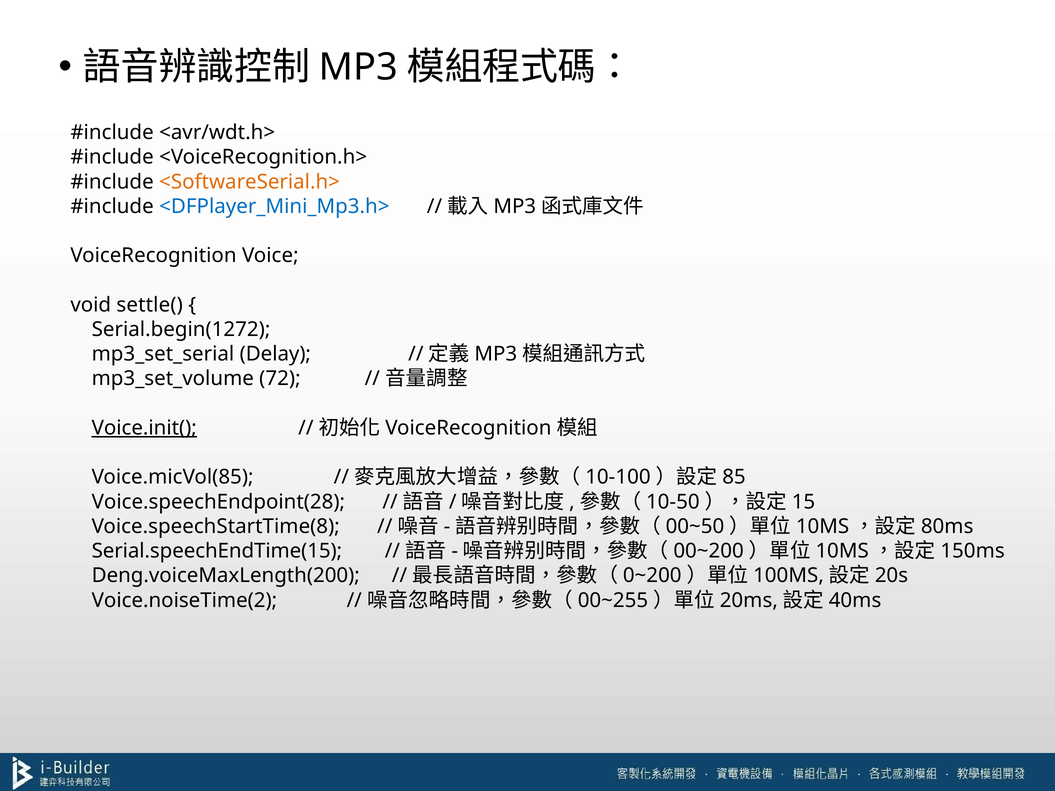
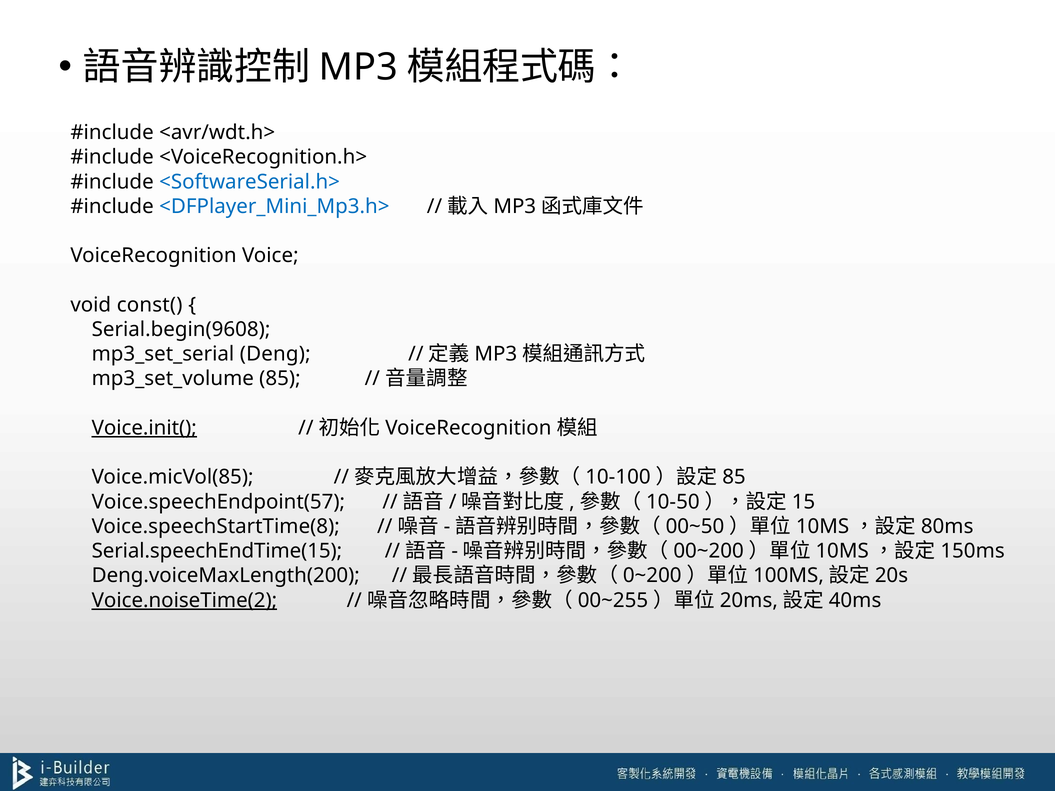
<SoftwareSerial.h> colour: orange -> blue (250, 182)
settle(: settle( -> const( (150, 305)
Serial.begin(1272: Serial.begin(1272 -> Serial.begin(9608 (181, 330)
Delay: Delay -> Deng (275, 354)
72: 72 -> 85 (280, 379)
Voice.speechEndpoint(28: Voice.speechEndpoint(28 -> Voice.speechEndpoint(57 (218, 502)
Voice.noiseTime(2 underline: none -> present (184, 601)
